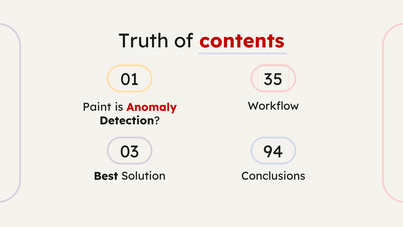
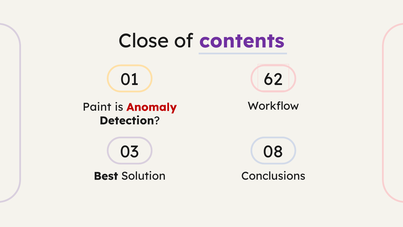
Truth: Truth -> Close (144, 41)
contents colour: red -> purple (242, 41)
35: 35 -> 62 (273, 79)
94: 94 -> 08 (273, 152)
